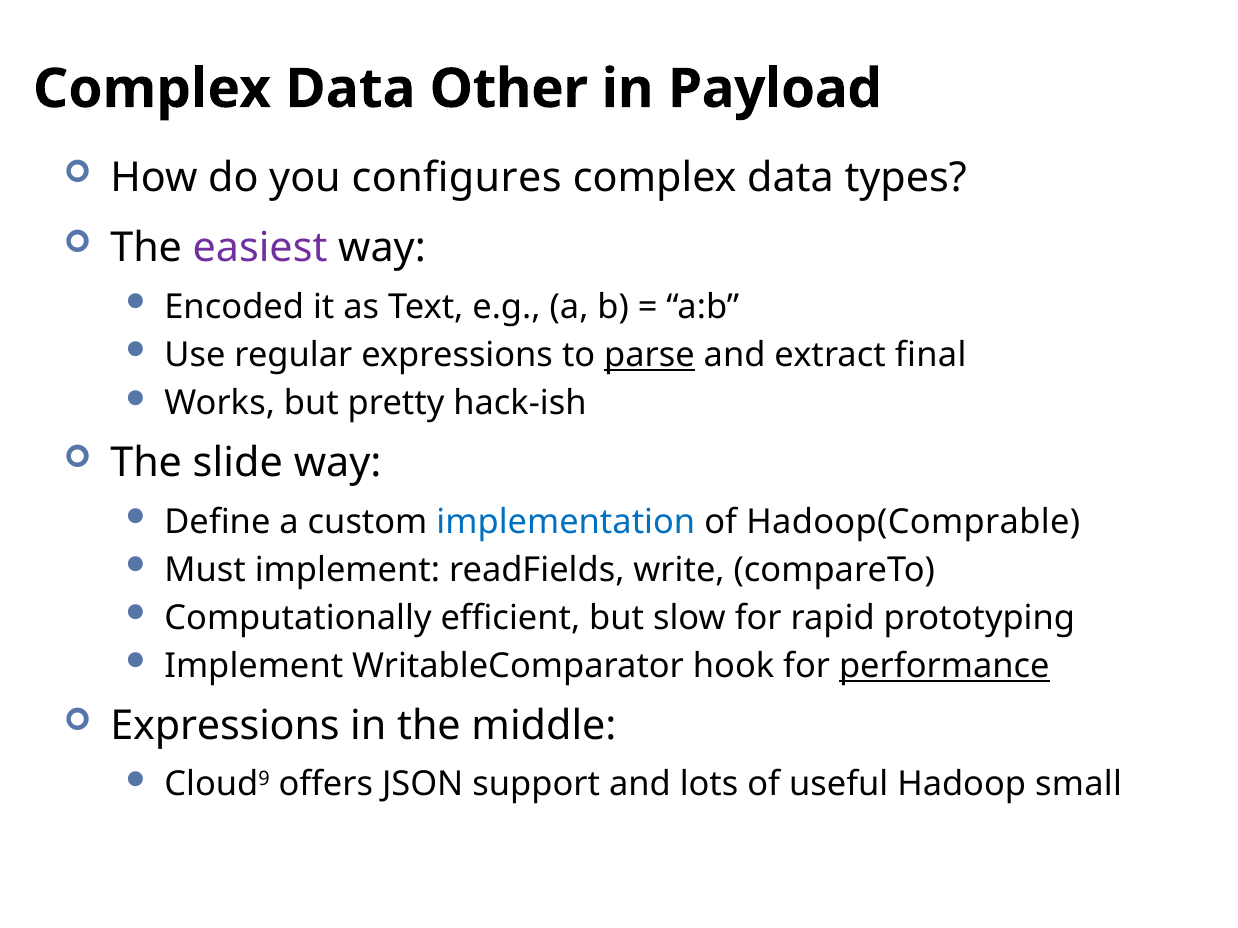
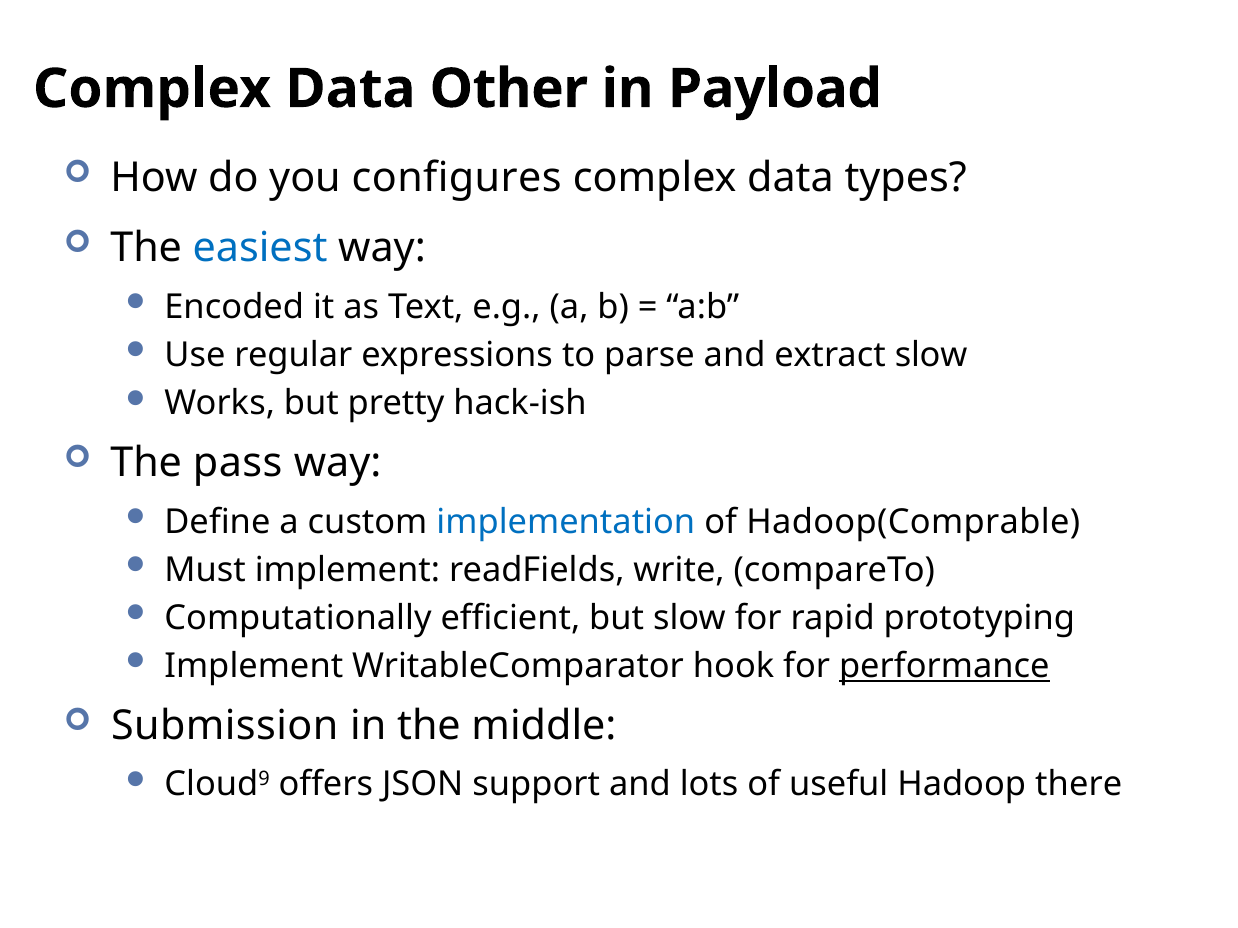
easiest colour: purple -> blue (260, 248)
parse underline: present -> none (649, 355)
extract final: final -> slow (931, 355)
slide: slide -> pass (238, 463)
Expressions: Expressions -> Submission (225, 726)
small: small -> there (1079, 785)
